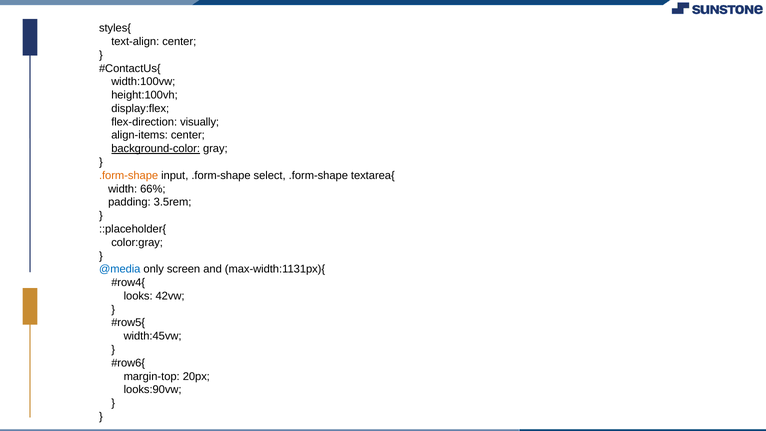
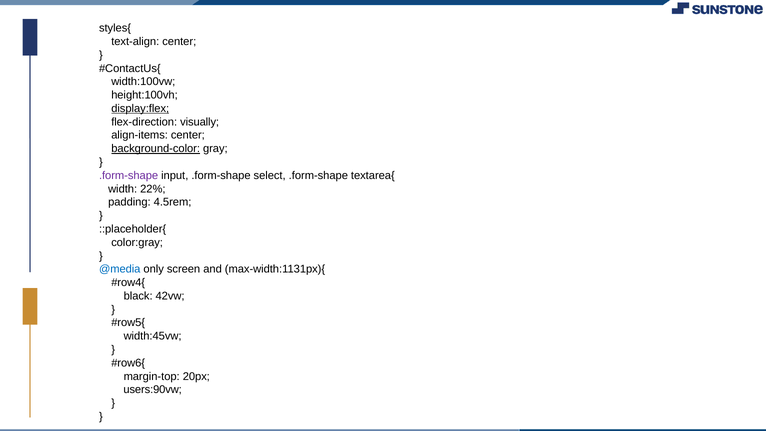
display:flex underline: none -> present (140, 108)
.form-shape colour: orange -> purple (129, 175)
66%: 66% -> 22% (153, 189)
3.5rem: 3.5rem -> 4.5rem (173, 202)
looks: looks -> black (138, 296)
looks:90vw: looks:90vw -> users:90vw (153, 390)
